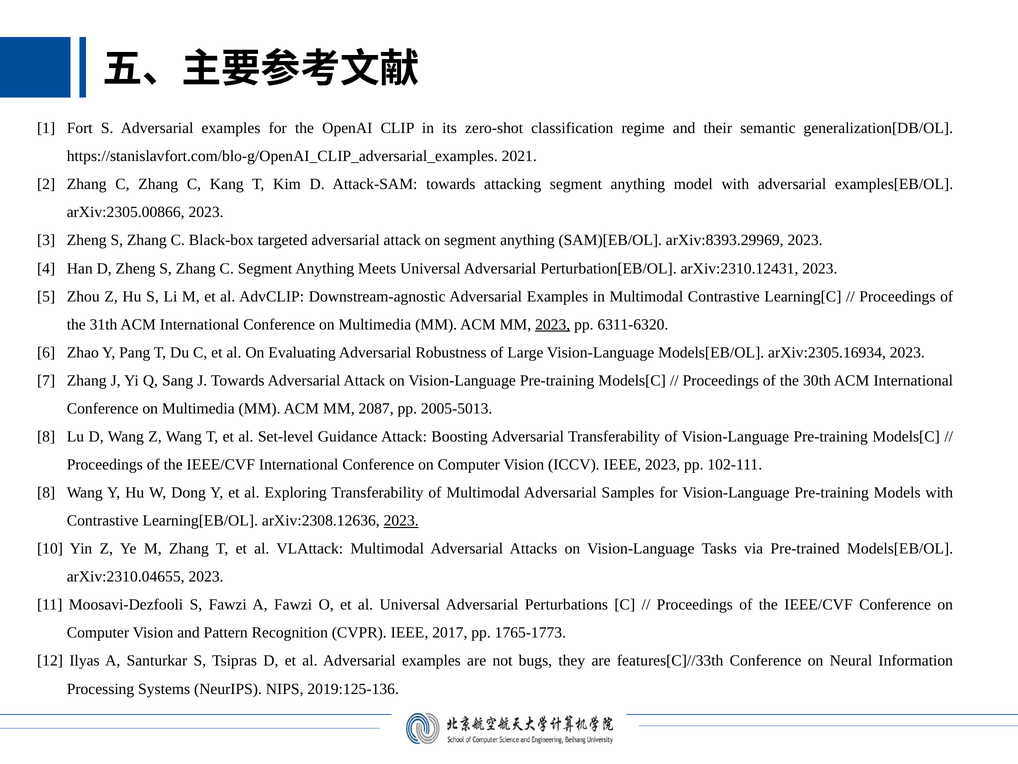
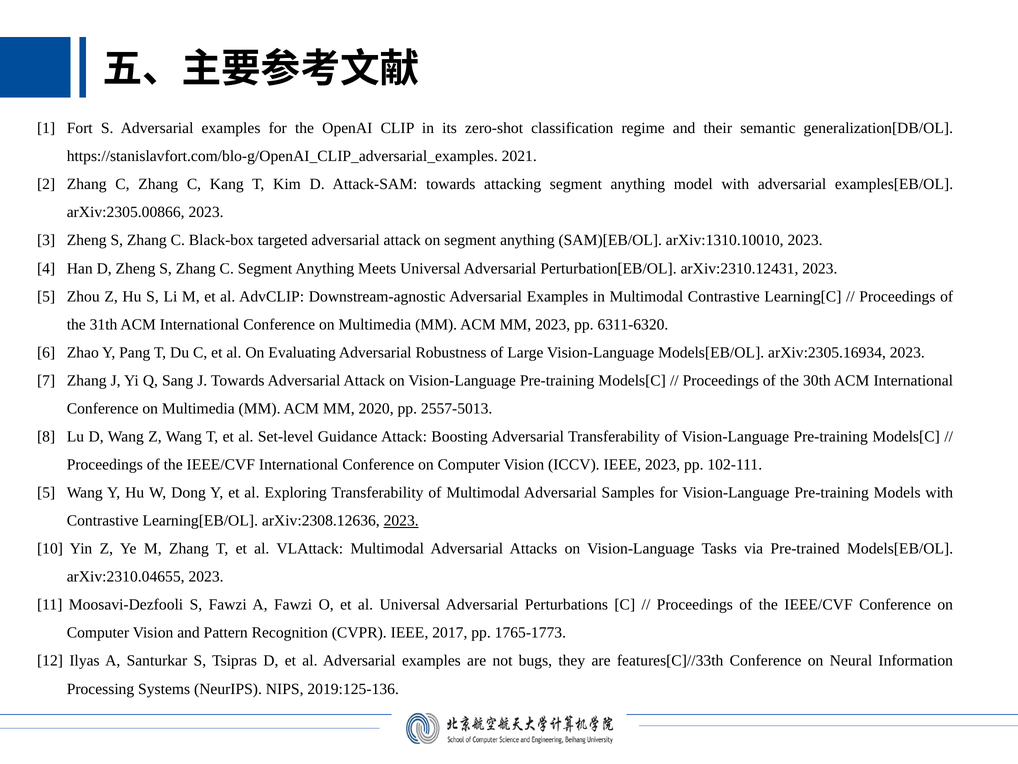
arXiv:8393.29969: arXiv:8393.29969 -> arXiv:1310.10010 (725, 240)
2023 underline: present -> none (553, 324)
2087: 2087 -> 2020 (376, 408)
2005-5013: 2005-5013 -> 2557-5013 (457, 408)
8: 8 -> 5 (46, 492)
